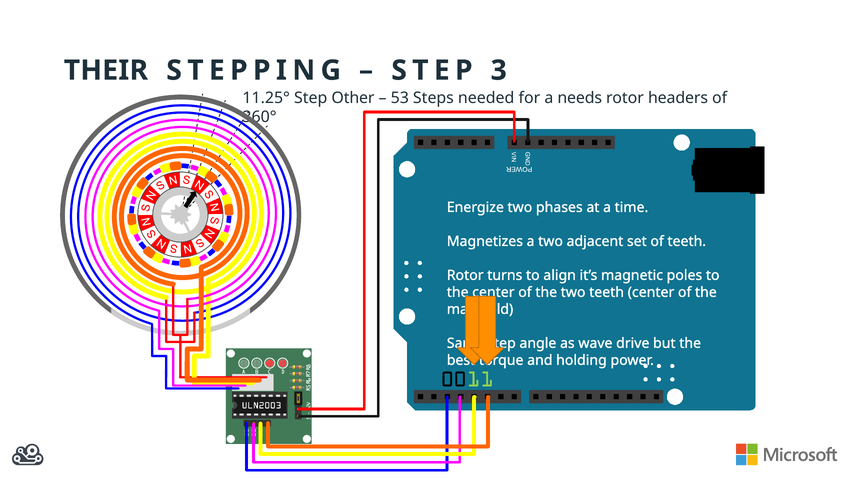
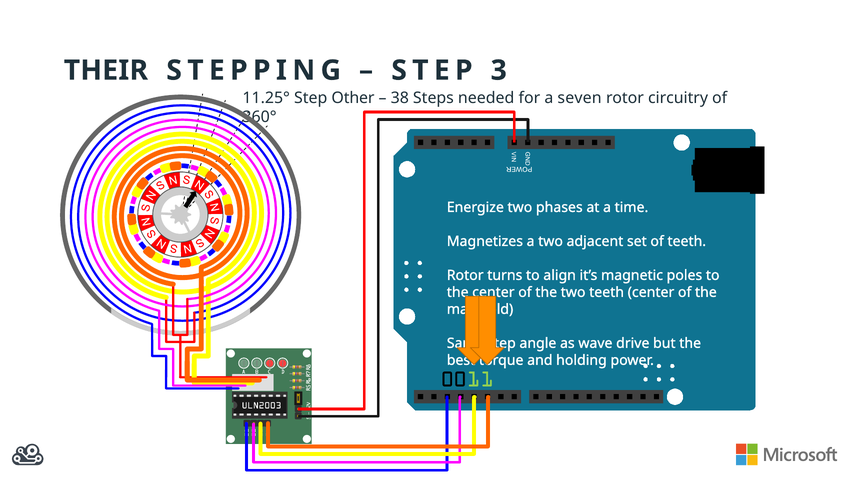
53: 53 -> 38 (400, 98)
needs: needs -> seven (580, 98)
headers: headers -> circuitry (678, 98)
